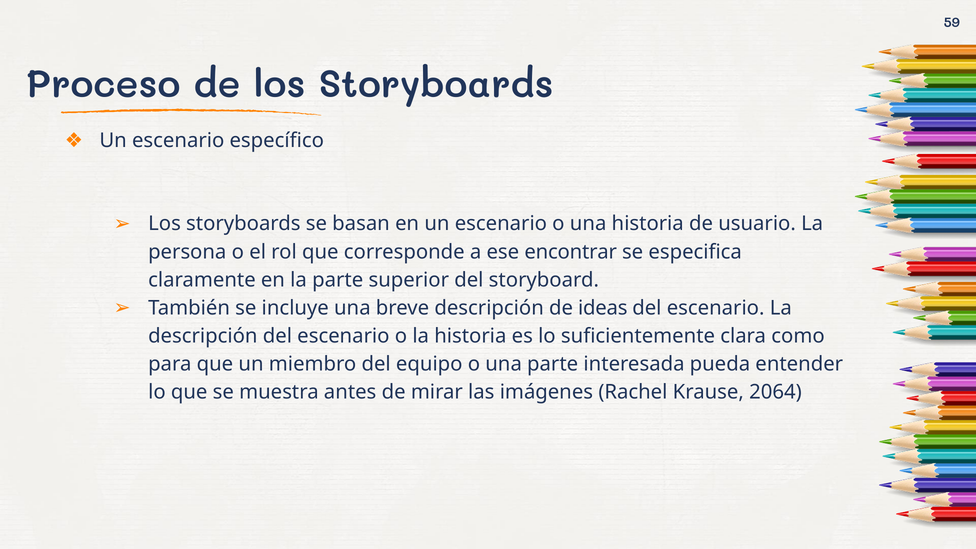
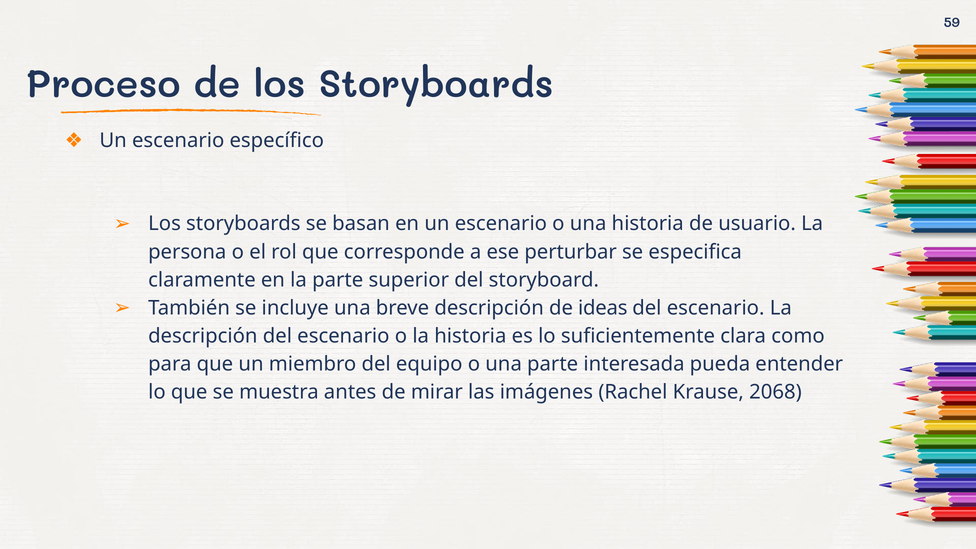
encontrar: encontrar -> perturbar (571, 252)
2064: 2064 -> 2068 (775, 392)
